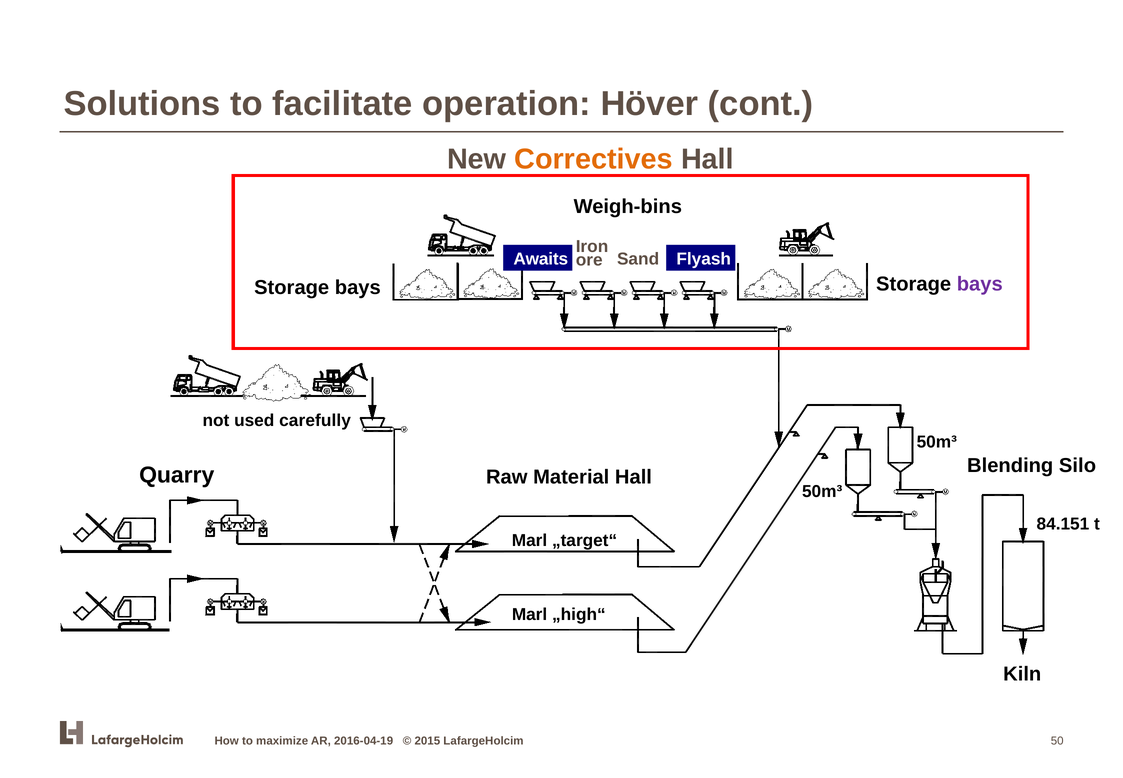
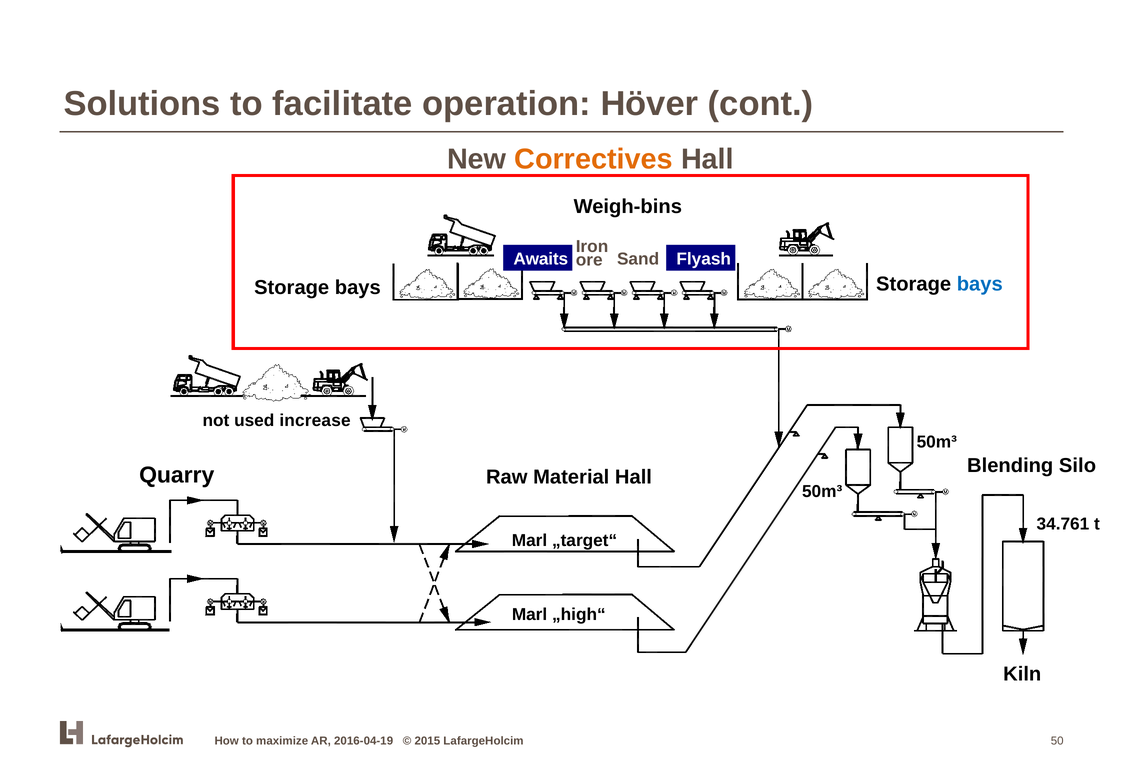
bays colour: purple -> blue (980, 284)
carefully: carefully -> increase (315, 420)
84.151: 84.151 -> 34.761 (1063, 524)
